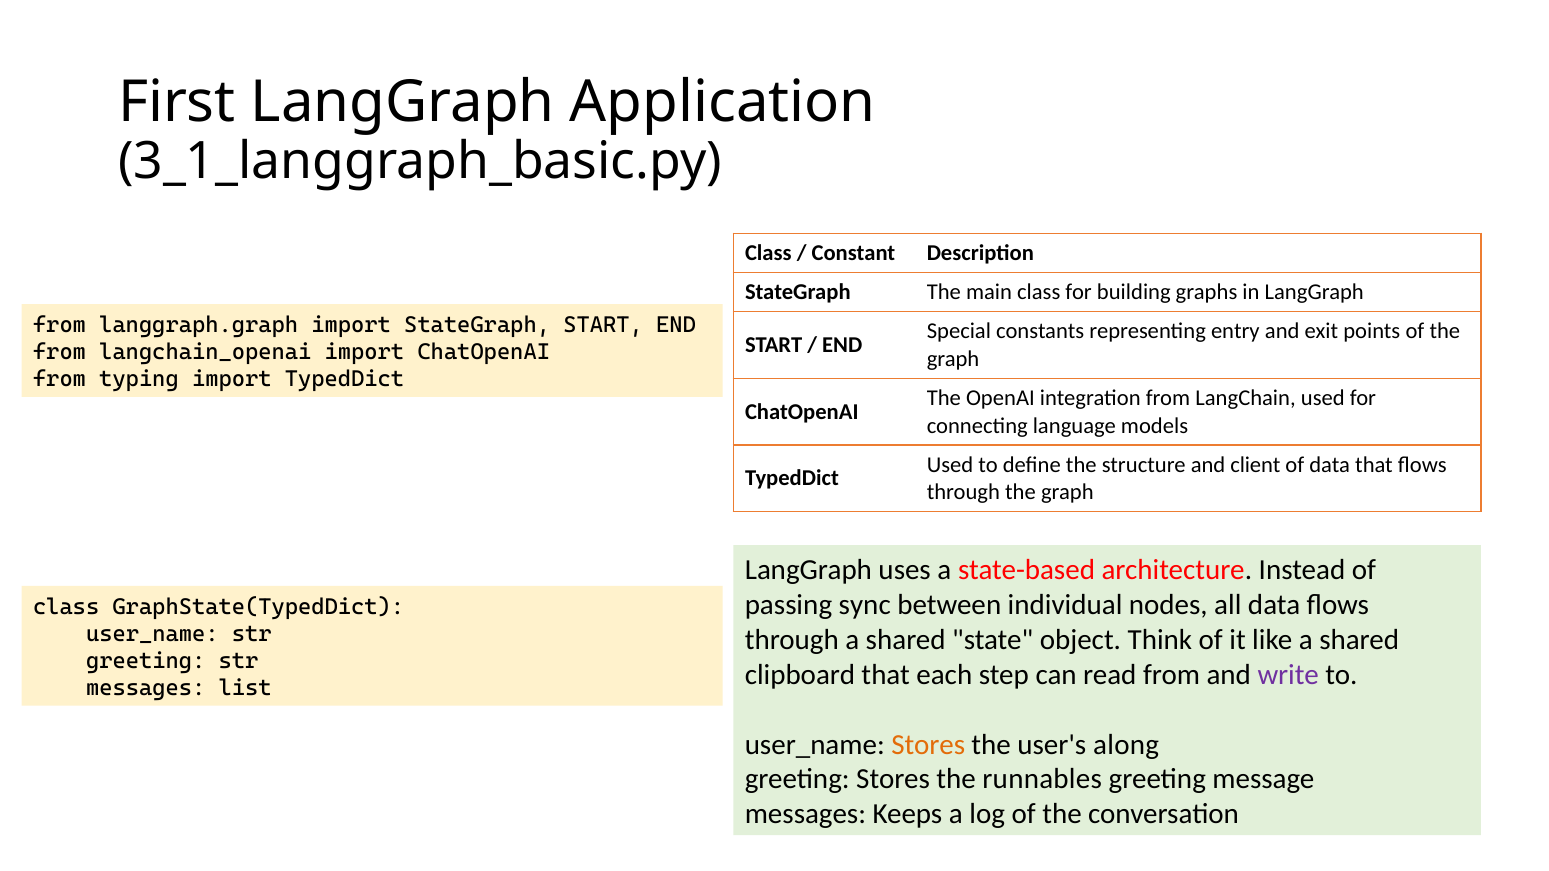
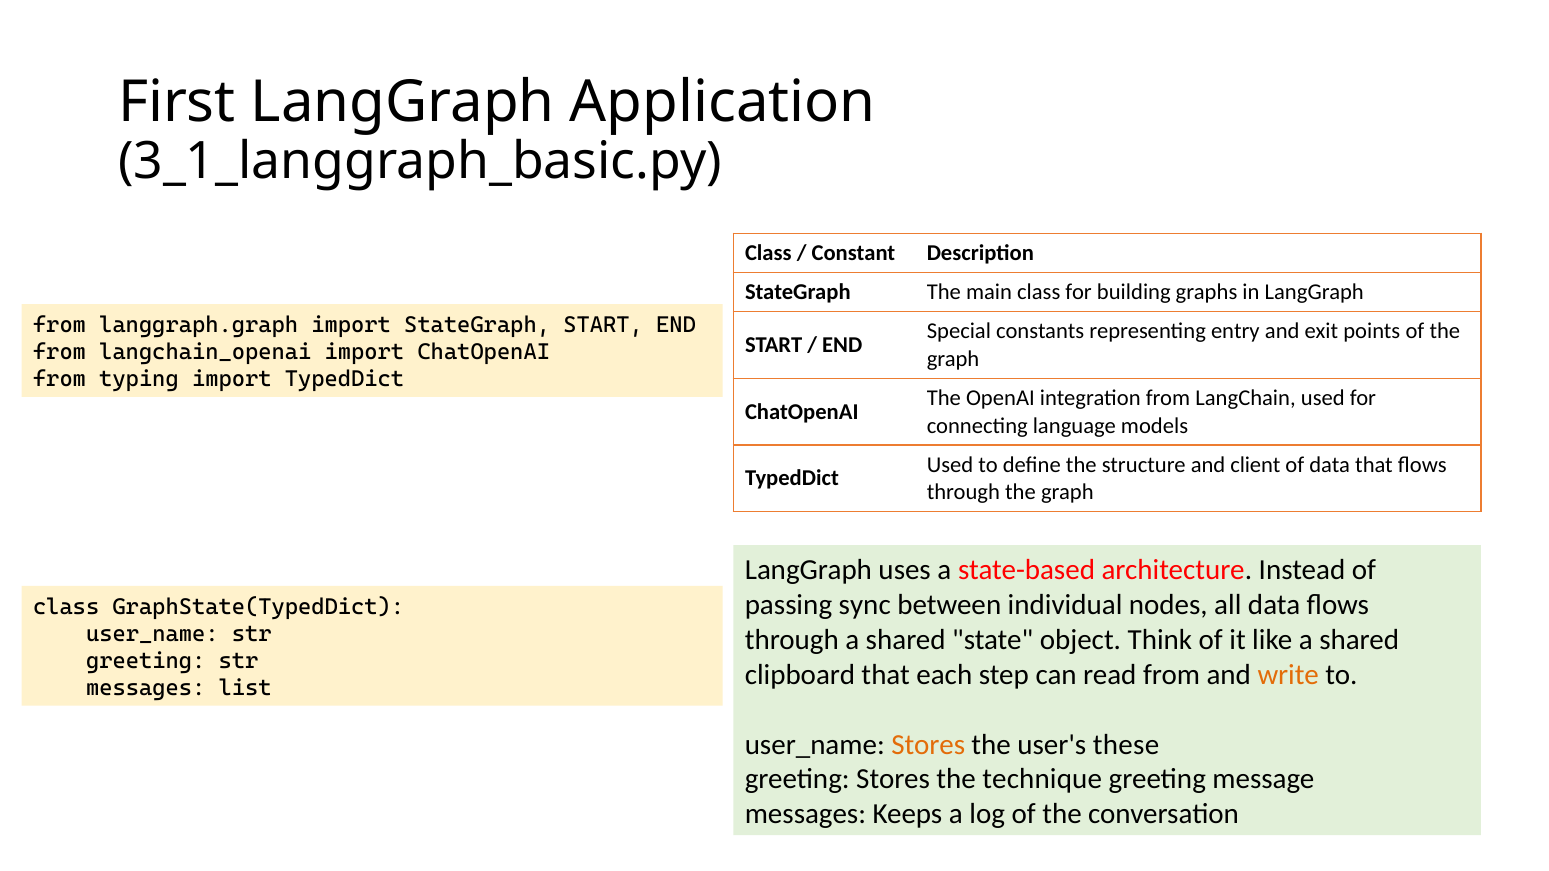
write colour: purple -> orange (1288, 675)
along: along -> these (1126, 745)
runnables: runnables -> technique (1042, 780)
